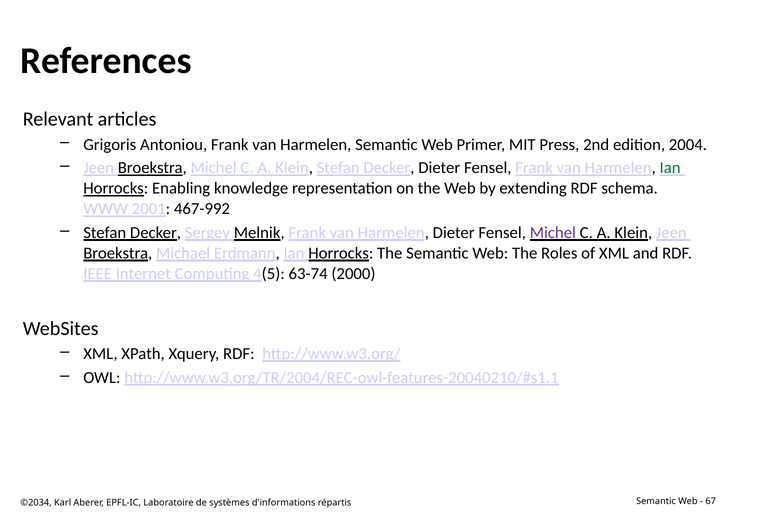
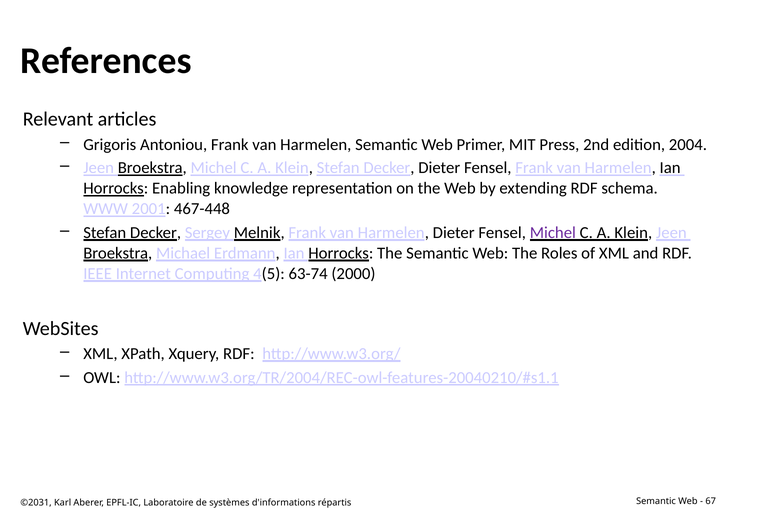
Ian colour: green -> black (670, 168)
467-992: 467-992 -> 467-448 (202, 209)
©2034: ©2034 -> ©2031 (36, 502)
